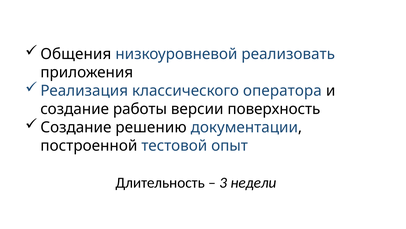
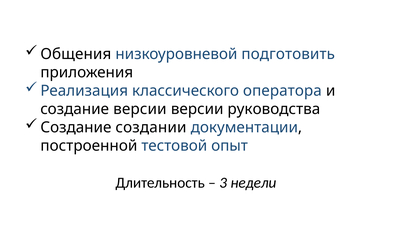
реализовать: реализовать -> подготовить (288, 54)
создание работы: работы -> версии (140, 109)
поверхность: поверхность -> руководства (274, 109)
решению: решению -> создании (151, 127)
